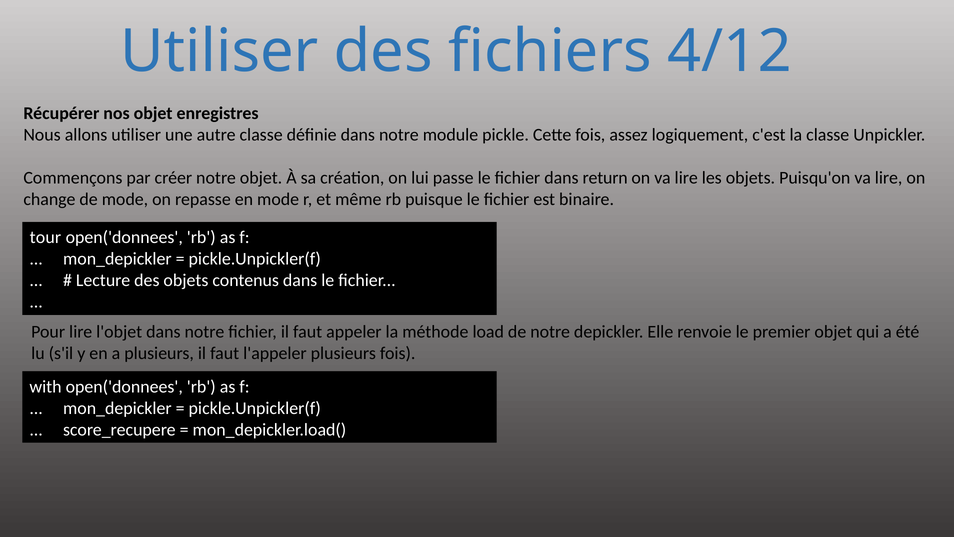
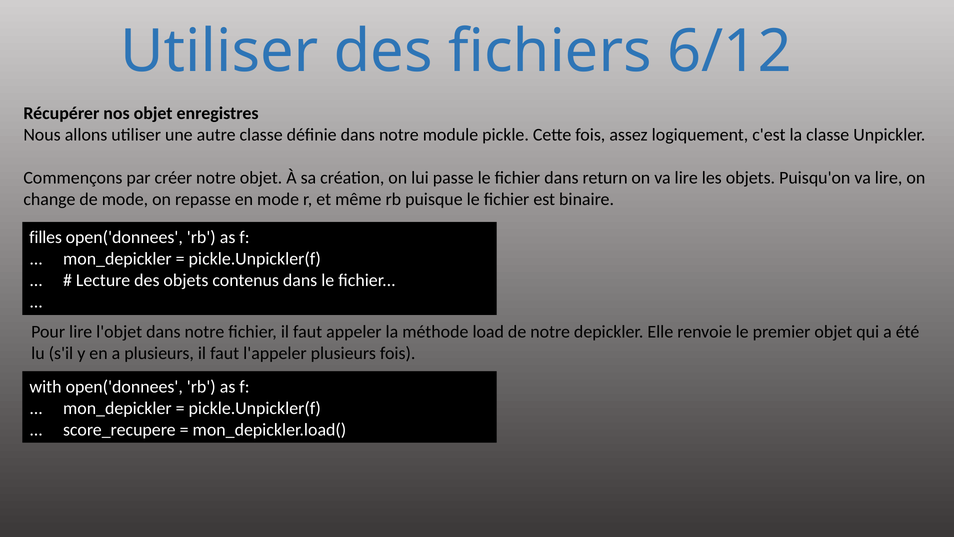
4/12: 4/12 -> 6/12 (729, 51)
tour: tour -> filles (46, 237)
